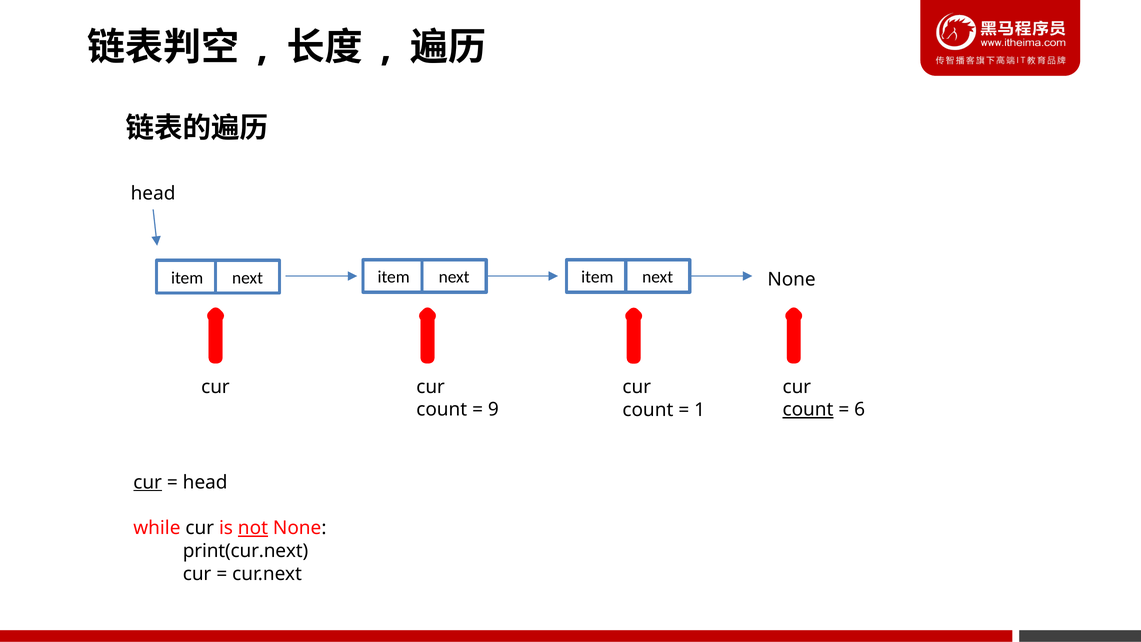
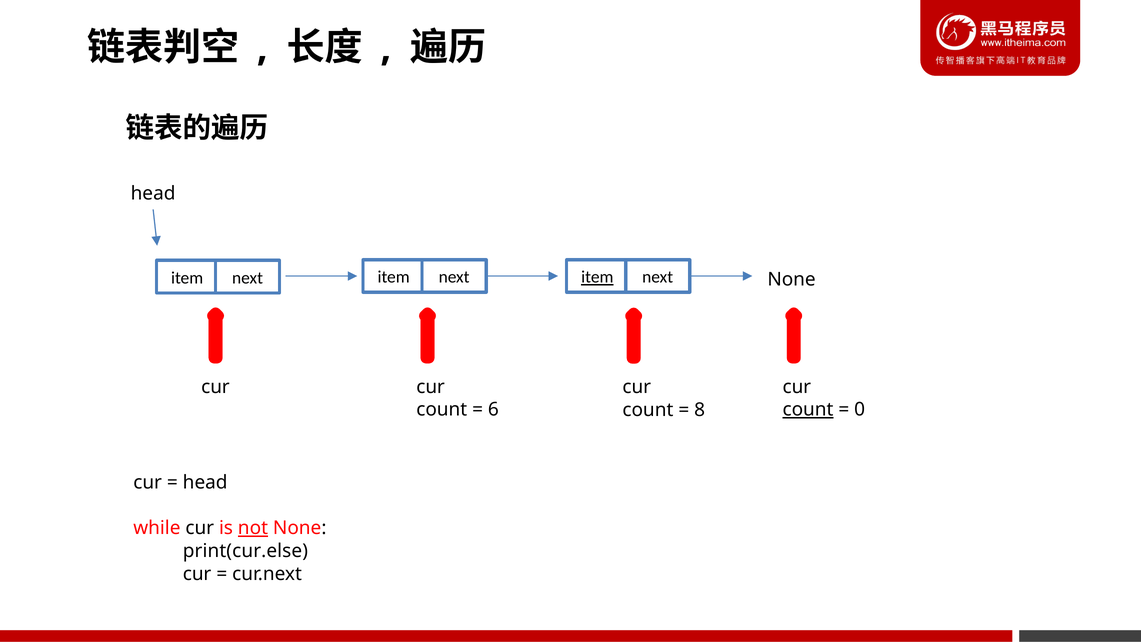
item underline: none -> present (597, 277)
9: 9 -> 6 (493, 409)
6: 6 -> 0 (860, 409)
1: 1 -> 8 (700, 410)
cur underline: present -> none (148, 482)
print(cur.next: print(cur.next -> print(cur.else (245, 551)
